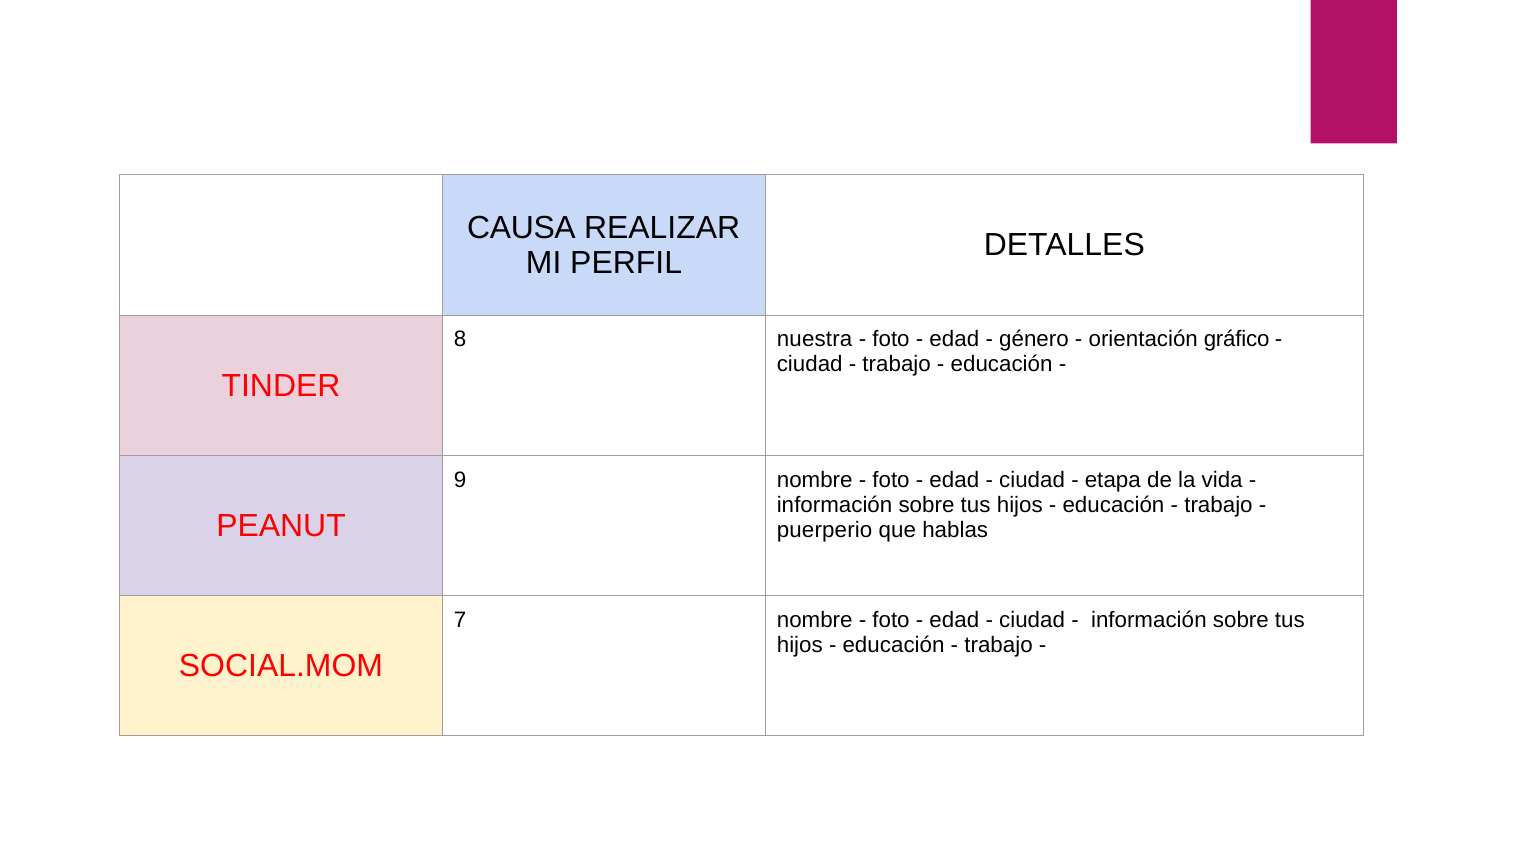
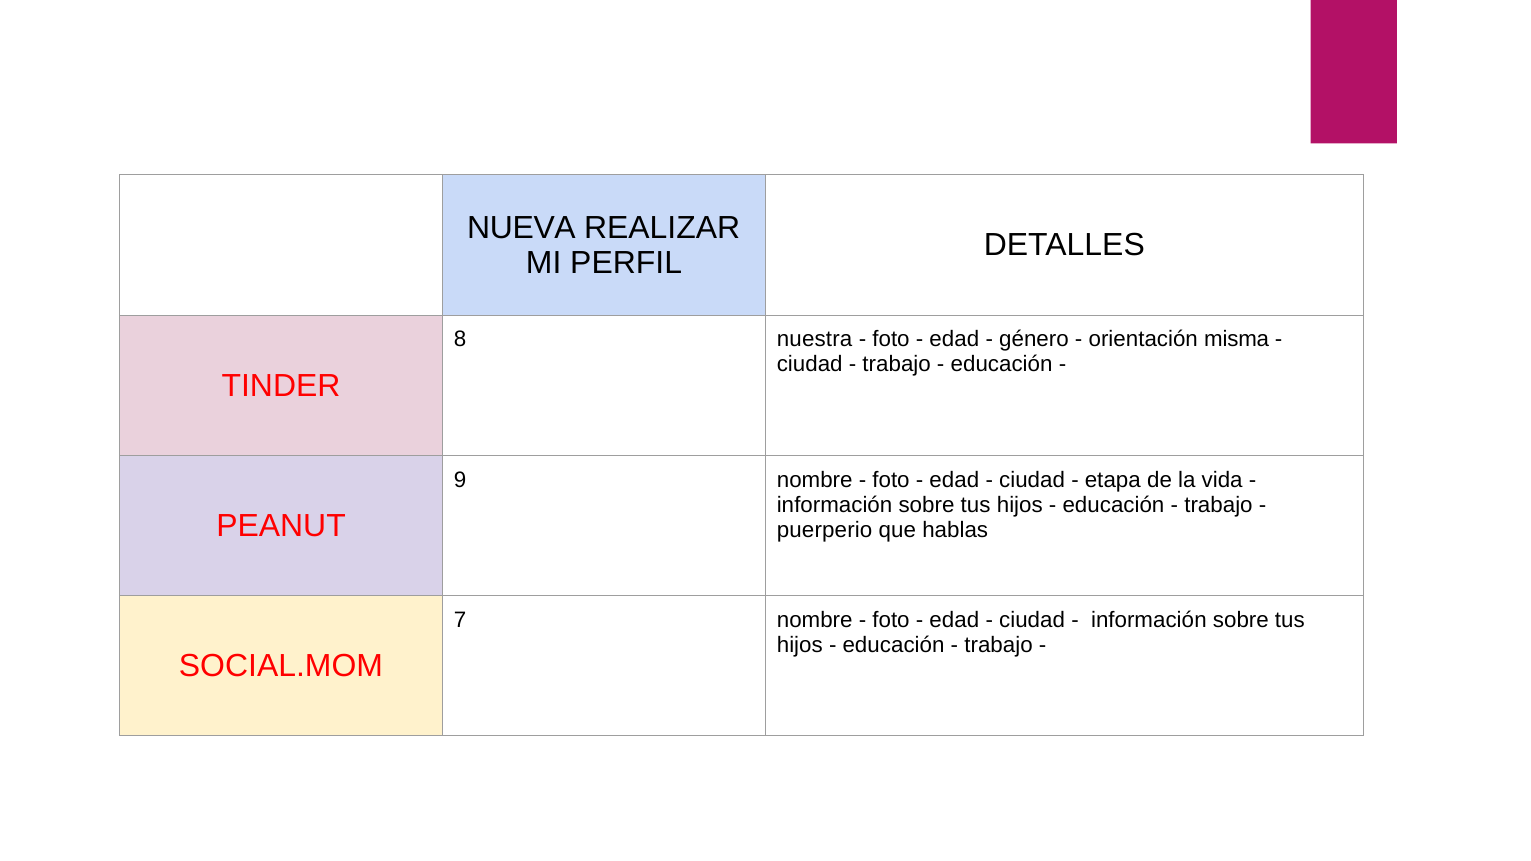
CAUSA: CAUSA -> NUEVA (521, 228)
gráfico: gráfico -> misma (1237, 339)
